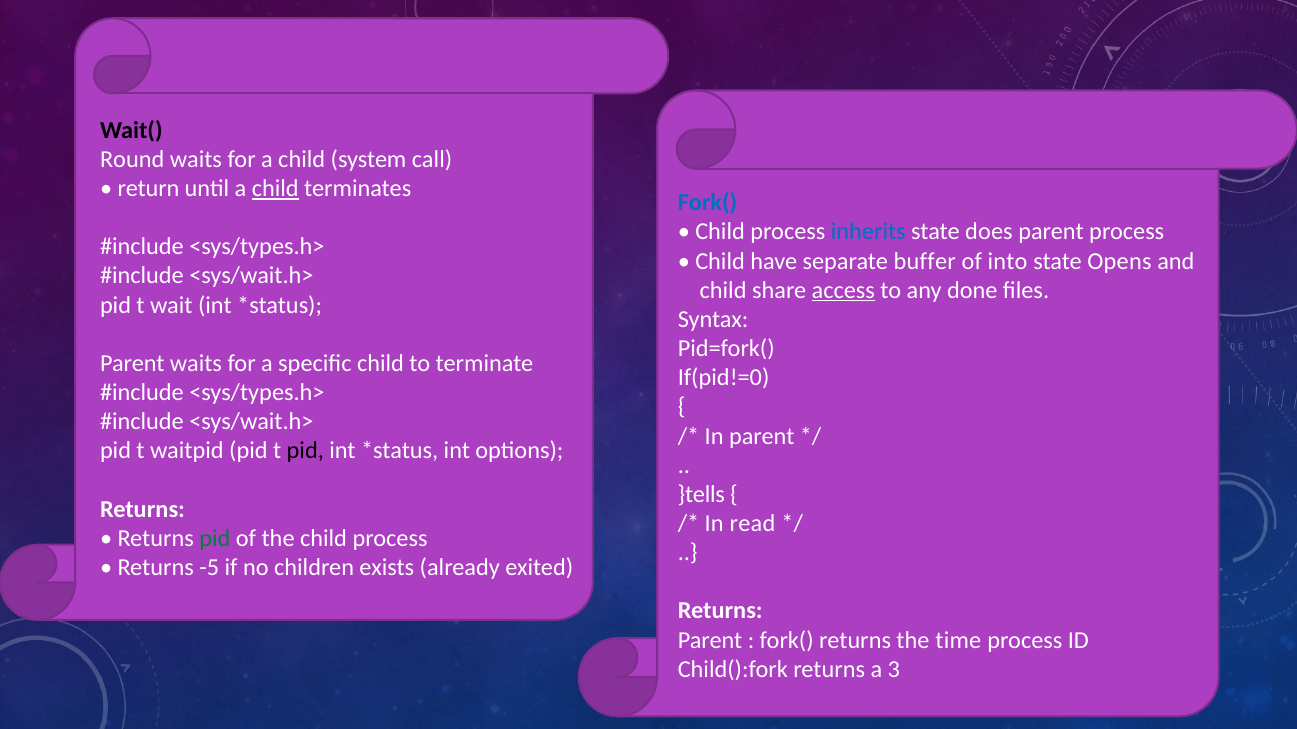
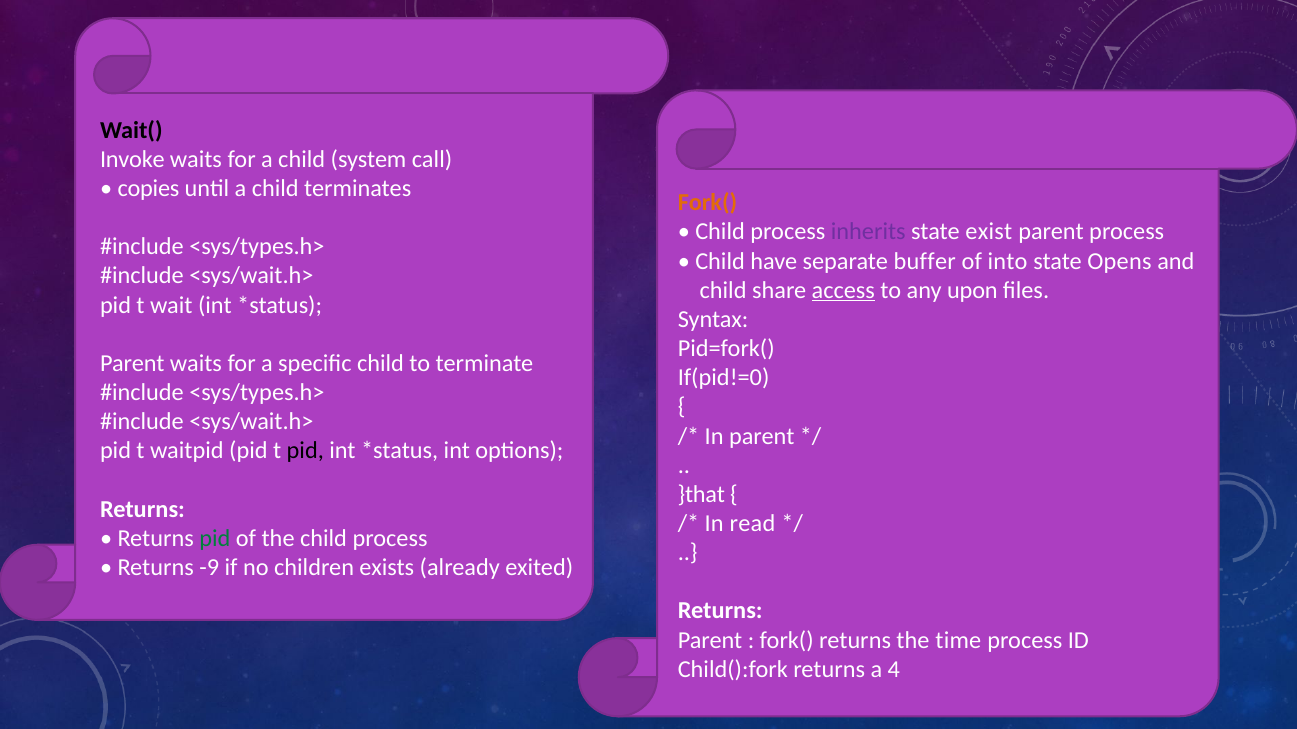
Round: Round -> Invoke (132, 159)
return: return -> copies (148, 189)
child underline: present -> none (275, 189)
Fork( colour: blue -> orange (707, 203)
inherits colour: blue -> purple (868, 232)
does: does -> exist (989, 232)
done: done -> upon (972, 290)
}tells: }tells -> }that (701, 495)
-5: -5 -> -9 (209, 568)
3: 3 -> 4 (894, 670)
